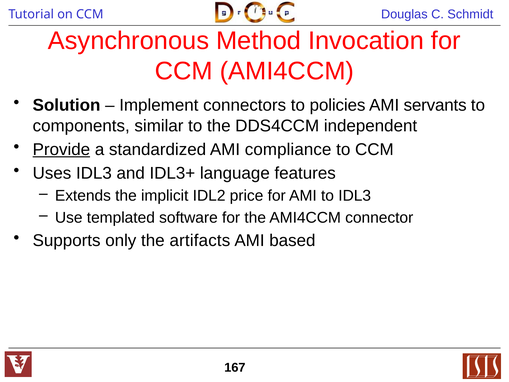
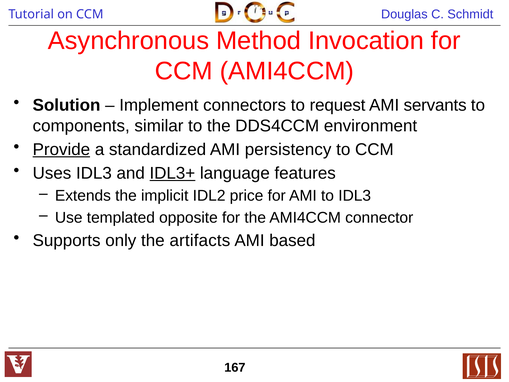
policies: policies -> request (338, 105)
independent: independent -> environment (370, 126)
compliance: compliance -> persistency (288, 149)
IDL3+ underline: none -> present (172, 173)
software: software -> opposite (188, 217)
